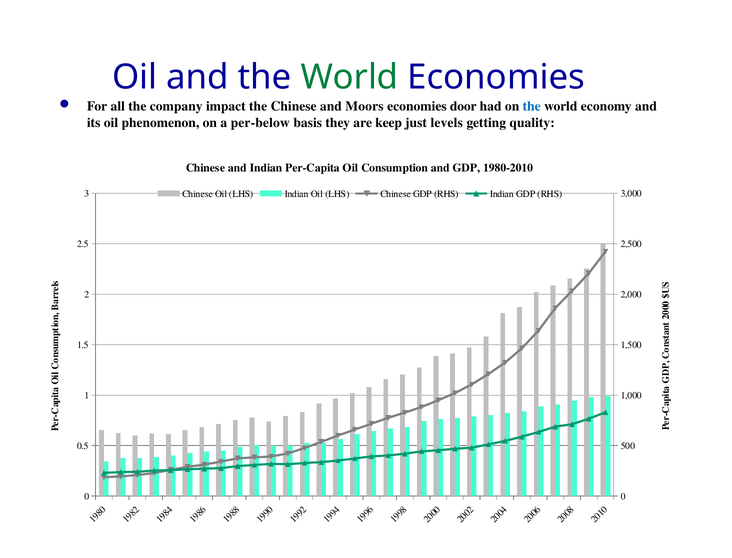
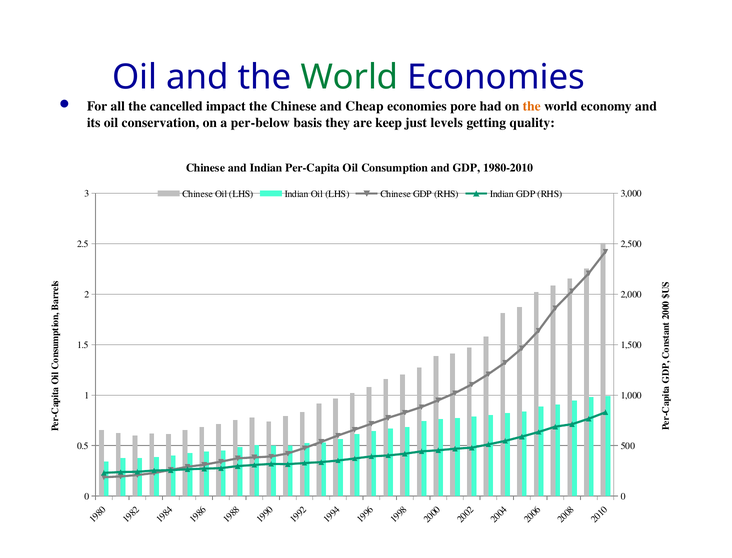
company: company -> cancelled (176, 106)
Moors: Moors -> Cheap (364, 106)
door: door -> pore (463, 106)
the colour: blue -> orange (532, 106)
phenomenon: phenomenon -> conservation (160, 123)
